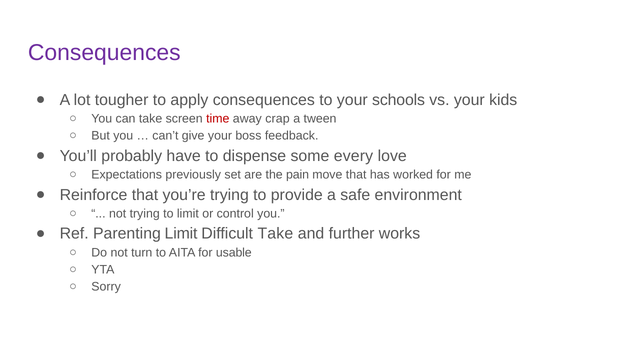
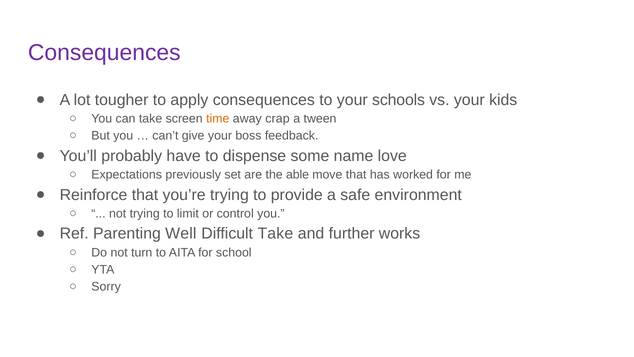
time colour: red -> orange (218, 119)
every: every -> name (354, 156)
pain: pain -> able (298, 175)
Parenting Limit: Limit -> Well (181, 233)
usable: usable -> school (234, 252)
